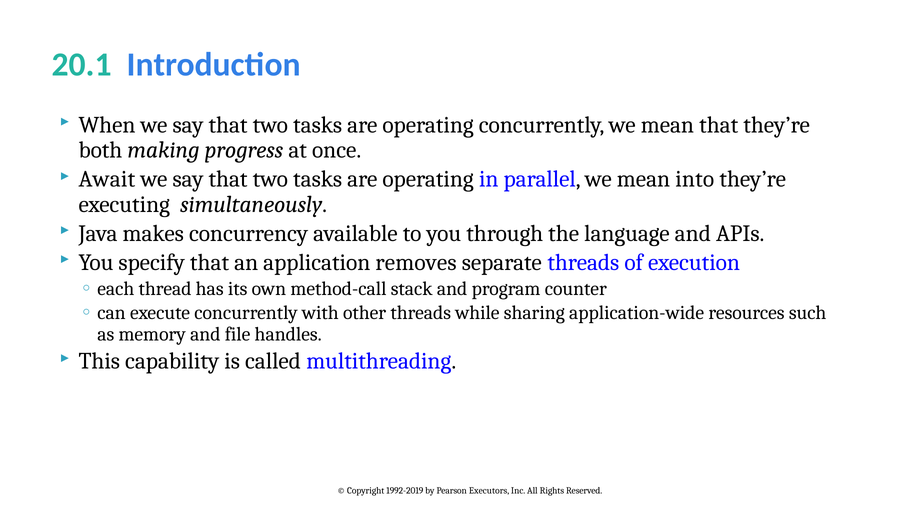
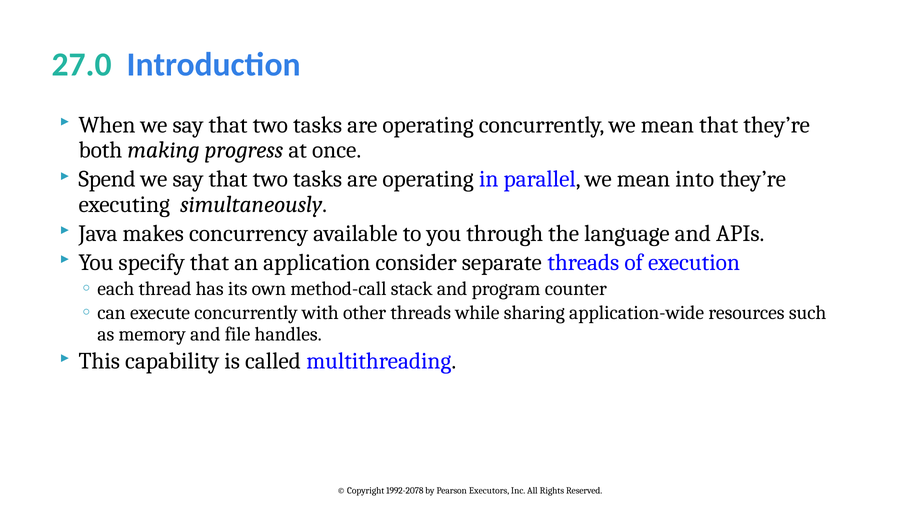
20.1: 20.1 -> 27.0 (82, 65)
Await: Await -> Spend (107, 179)
removes: removes -> consider (416, 262)
1992-2019: 1992-2019 -> 1992-2078 (405, 491)
